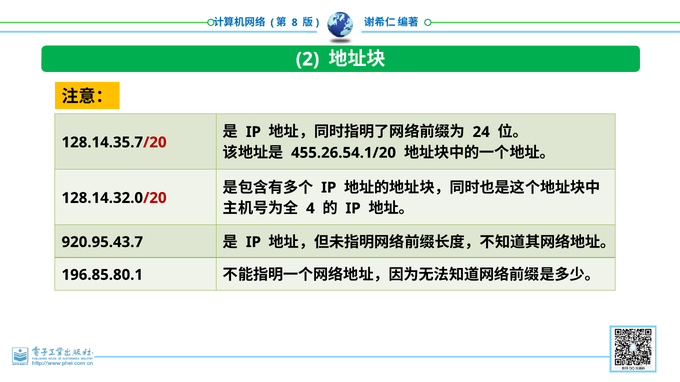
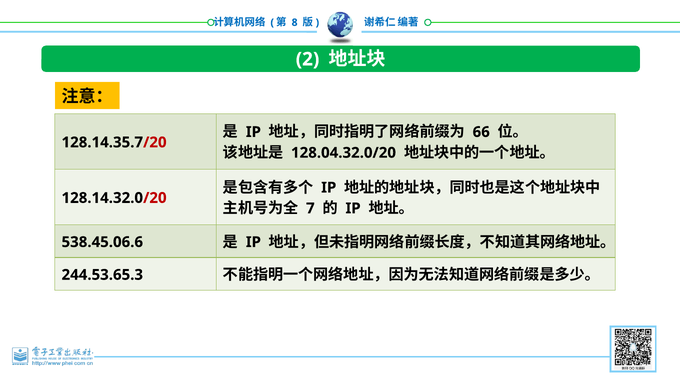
24: 24 -> 66 (481, 132)
455.26.54.1/20: 455.26.54.1/20 -> 128.04.32.0/20 (343, 153)
4: 4 -> 7 (310, 209)
920.95.43.7: 920.95.43.7 -> 538.45.06.6 (102, 242)
196.85.80.1: 196.85.80.1 -> 244.53.65.3 (102, 275)
